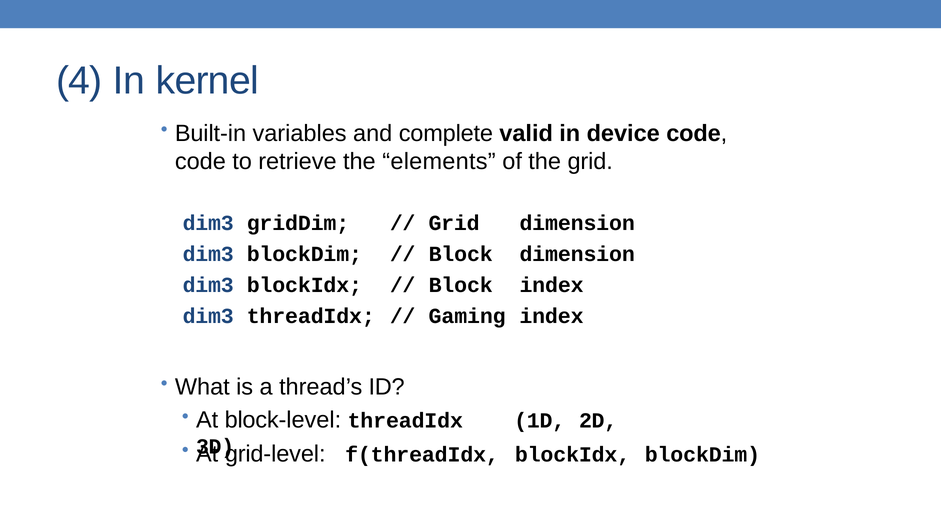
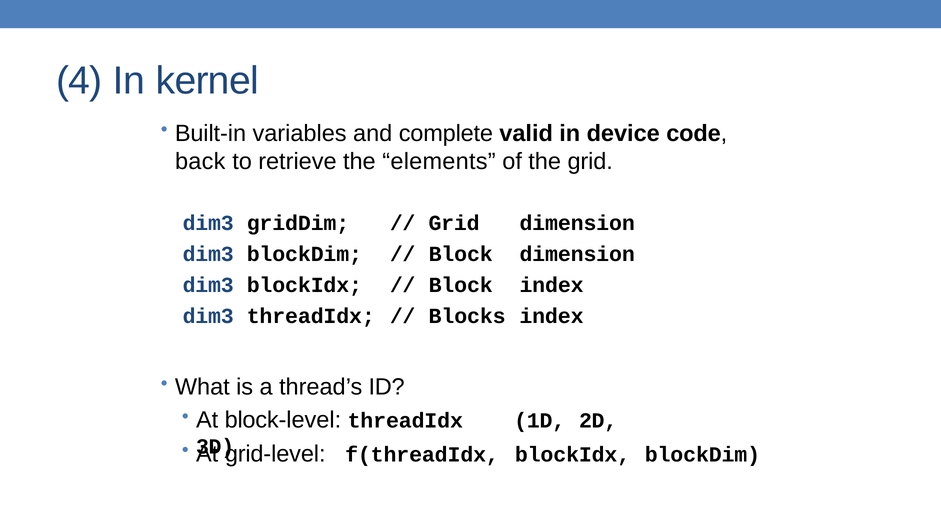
code: code -> back (200, 162)
Gaming: Gaming -> Blocks (467, 317)
